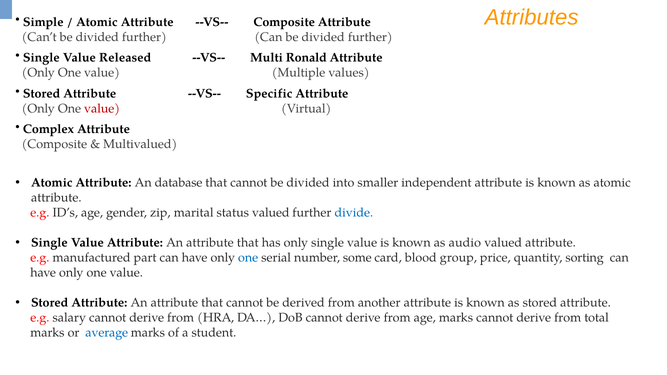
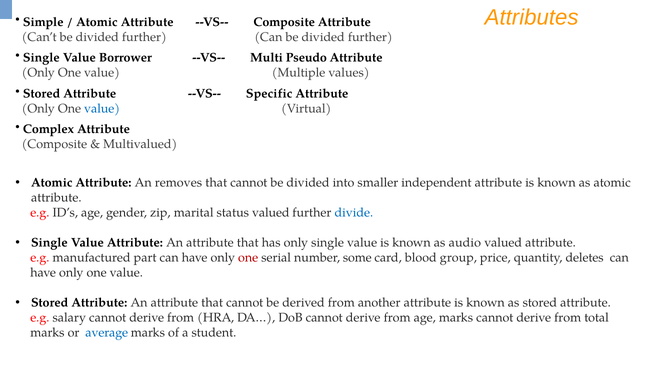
Released: Released -> Borrower (125, 58)
Ronald: Ronald -> Pseudo (306, 58)
value colour: red -> blue (102, 109)
database: database -> removes (178, 183)
one colour: blue -> red (248, 258)
sorting: sorting -> deletes (585, 258)
